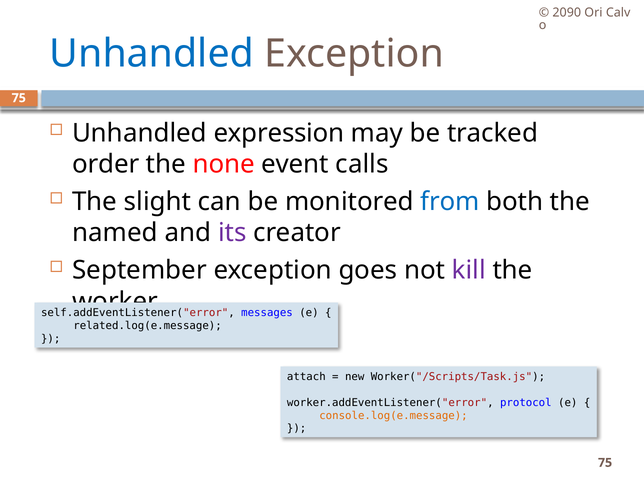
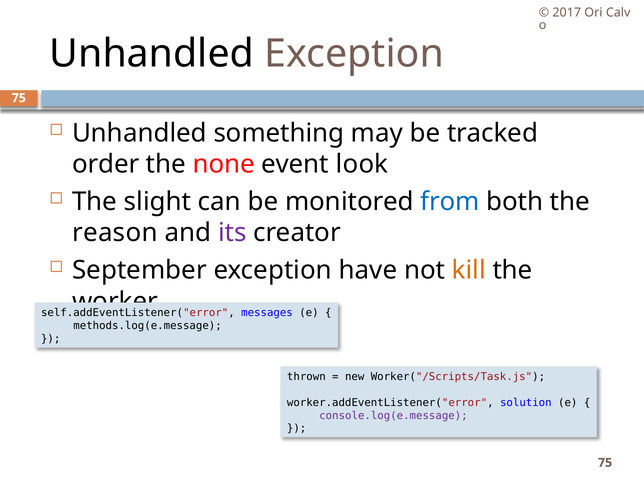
2090: 2090 -> 2017 (567, 13)
Unhandled colour: blue -> black (152, 54)
expression: expression -> something (279, 133)
calls: calls -> look (362, 164)
named: named -> reason (115, 233)
goes: goes -> have (368, 270)
kill colour: purple -> orange (469, 270)
related.log(e.message: related.log(e.message -> methods.log(e.message (148, 326)
attach: attach -> thrown (306, 377)
protocol: protocol -> solution (526, 403)
console.log(e.message colour: orange -> purple (393, 415)
